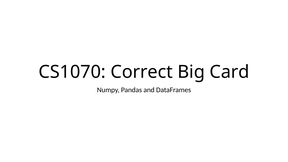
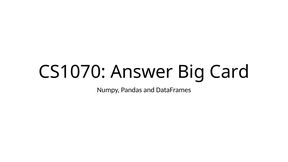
Correct: Correct -> Answer (142, 72)
